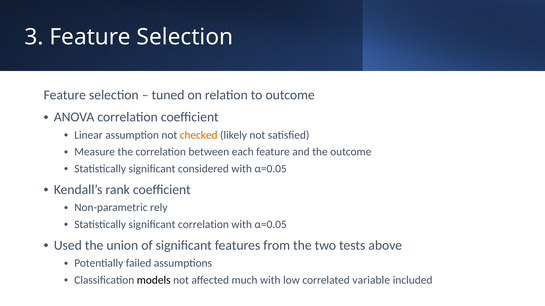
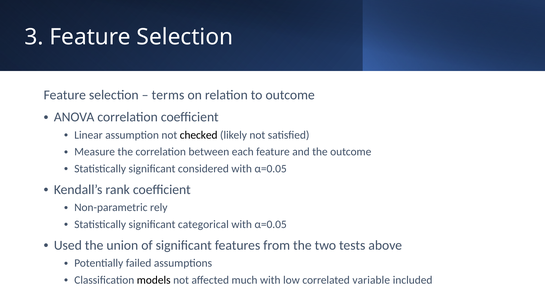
tuned: tuned -> terms (168, 95)
checked colour: orange -> black (199, 135)
significant correlation: correlation -> categorical (203, 225)
